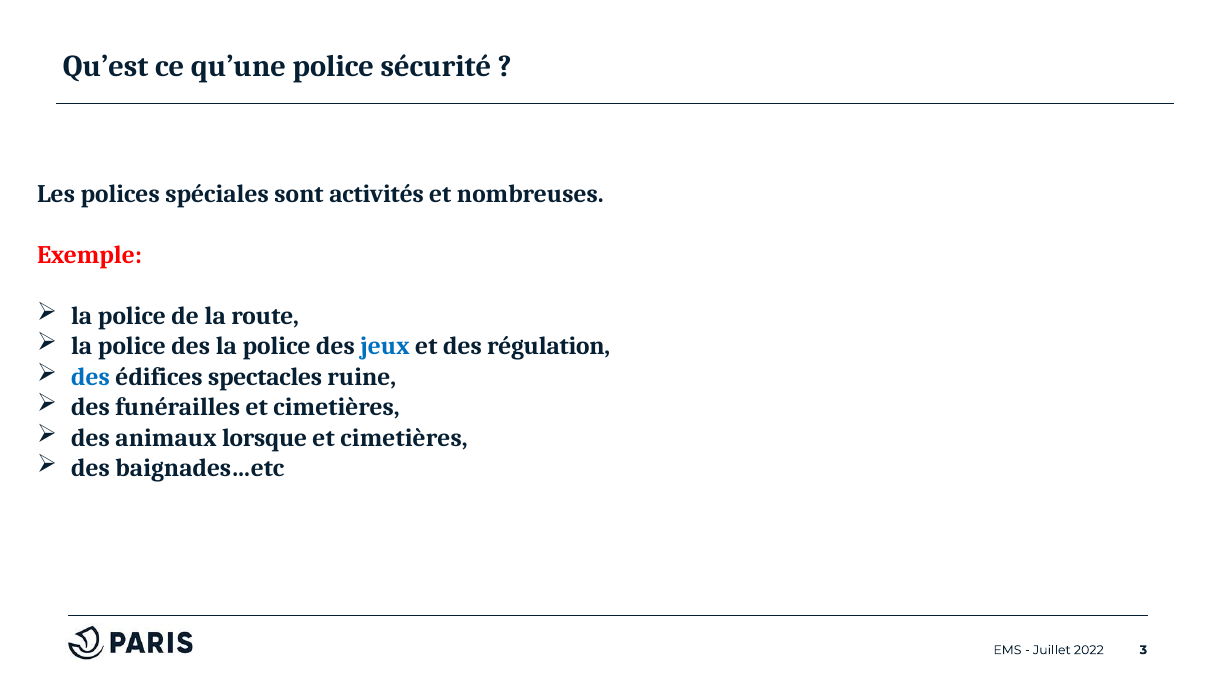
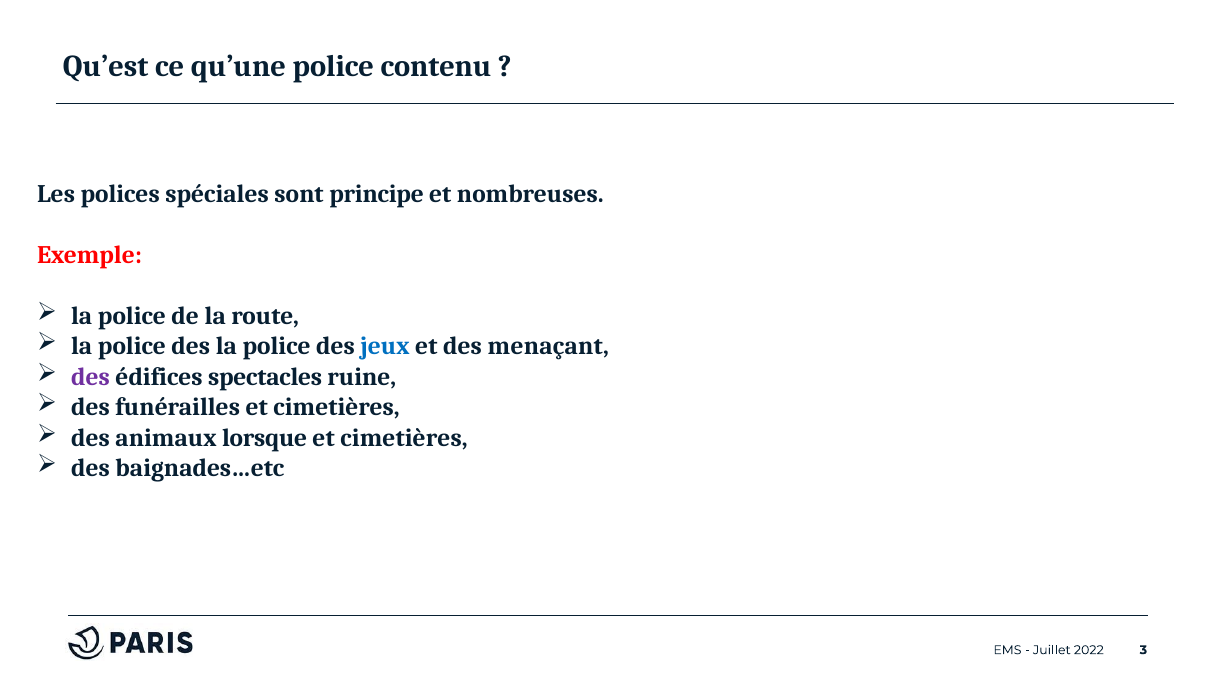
sécurité: sécurité -> contenu (436, 66)
activités: activités -> principe (377, 195)
régulation: régulation -> menaçant (548, 347)
des colour: blue -> purple (91, 377)
